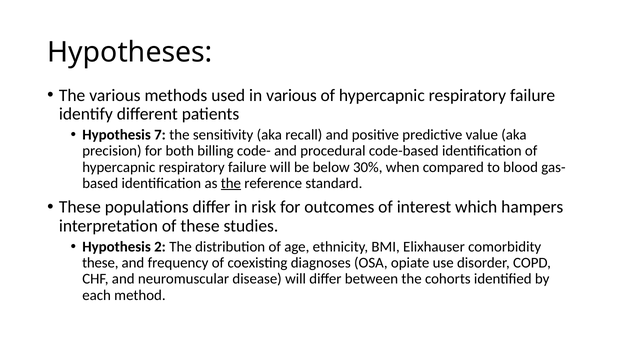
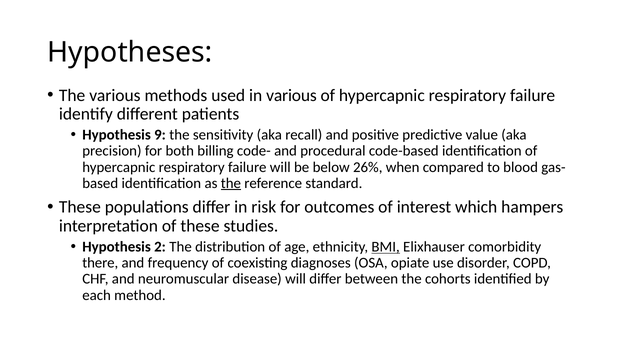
7: 7 -> 9 (160, 135)
30%: 30% -> 26% (368, 167)
BMI underline: none -> present (386, 246)
these: these -> there (100, 262)
